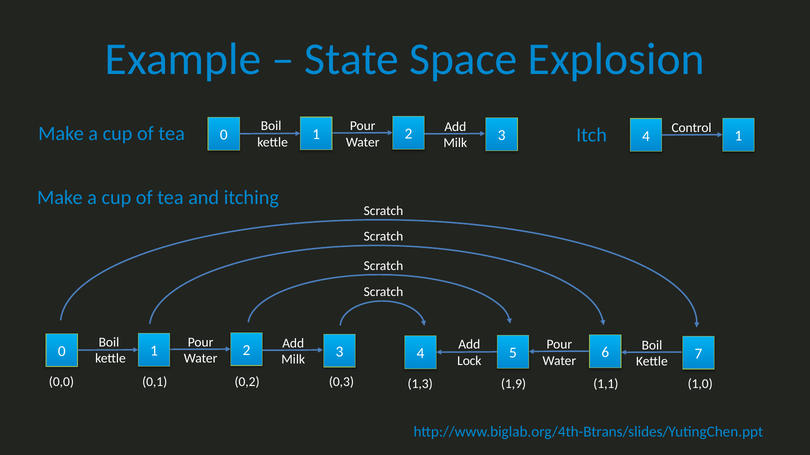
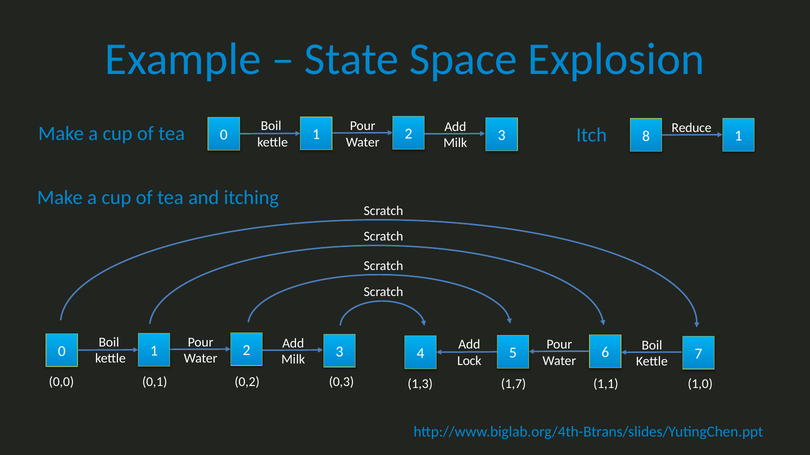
Control: Control -> Reduce (692, 128)
Milk 4: 4 -> 8 (646, 136)
1,9: 1,9 -> 1,7 (513, 384)
